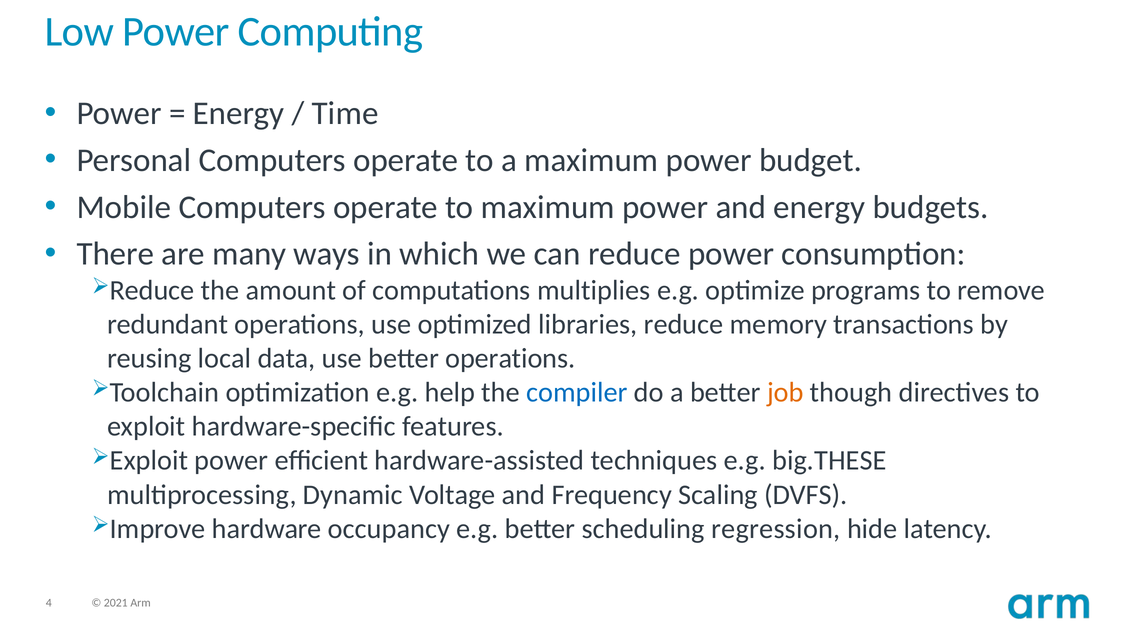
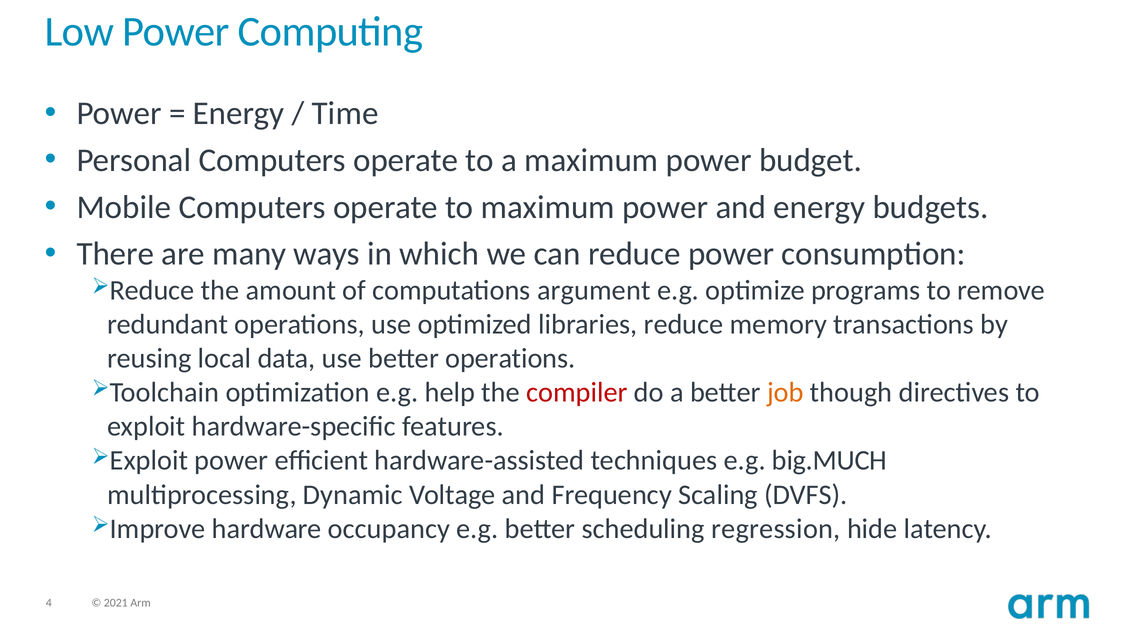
multiplies: multiplies -> argument (594, 290)
compiler colour: blue -> red (577, 392)
big.THESE: big.THESE -> big.MUCH (829, 461)
